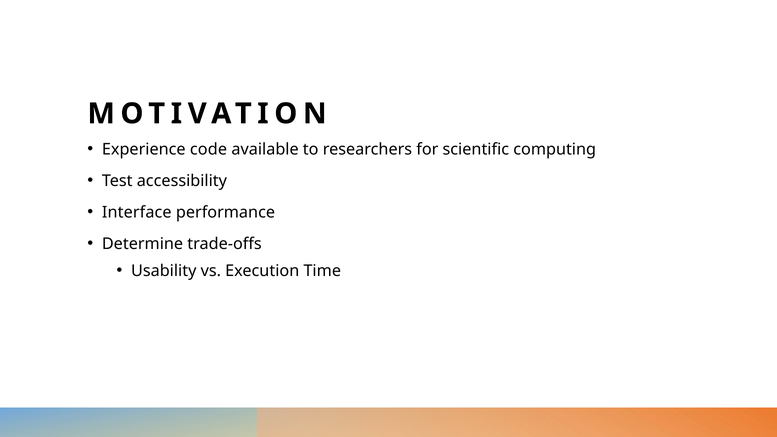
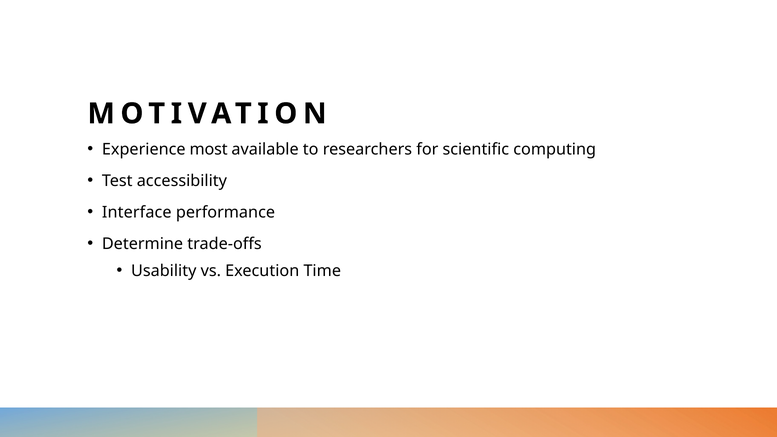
code: code -> most (209, 150)
